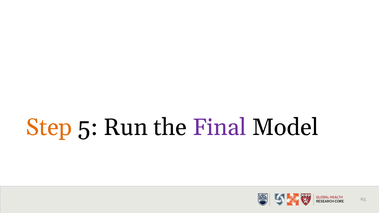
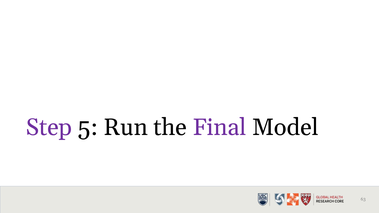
Step colour: orange -> purple (49, 127)
